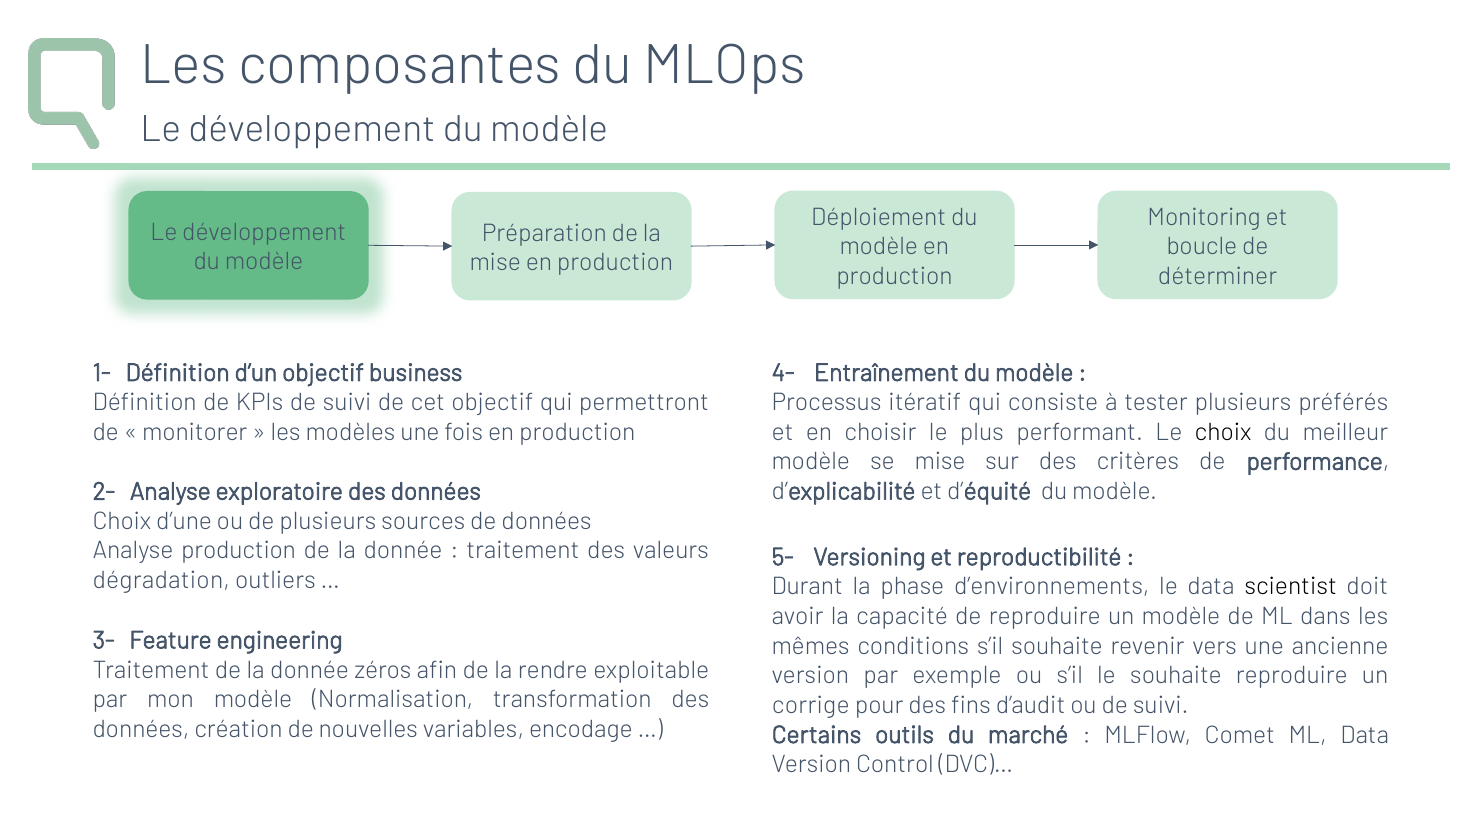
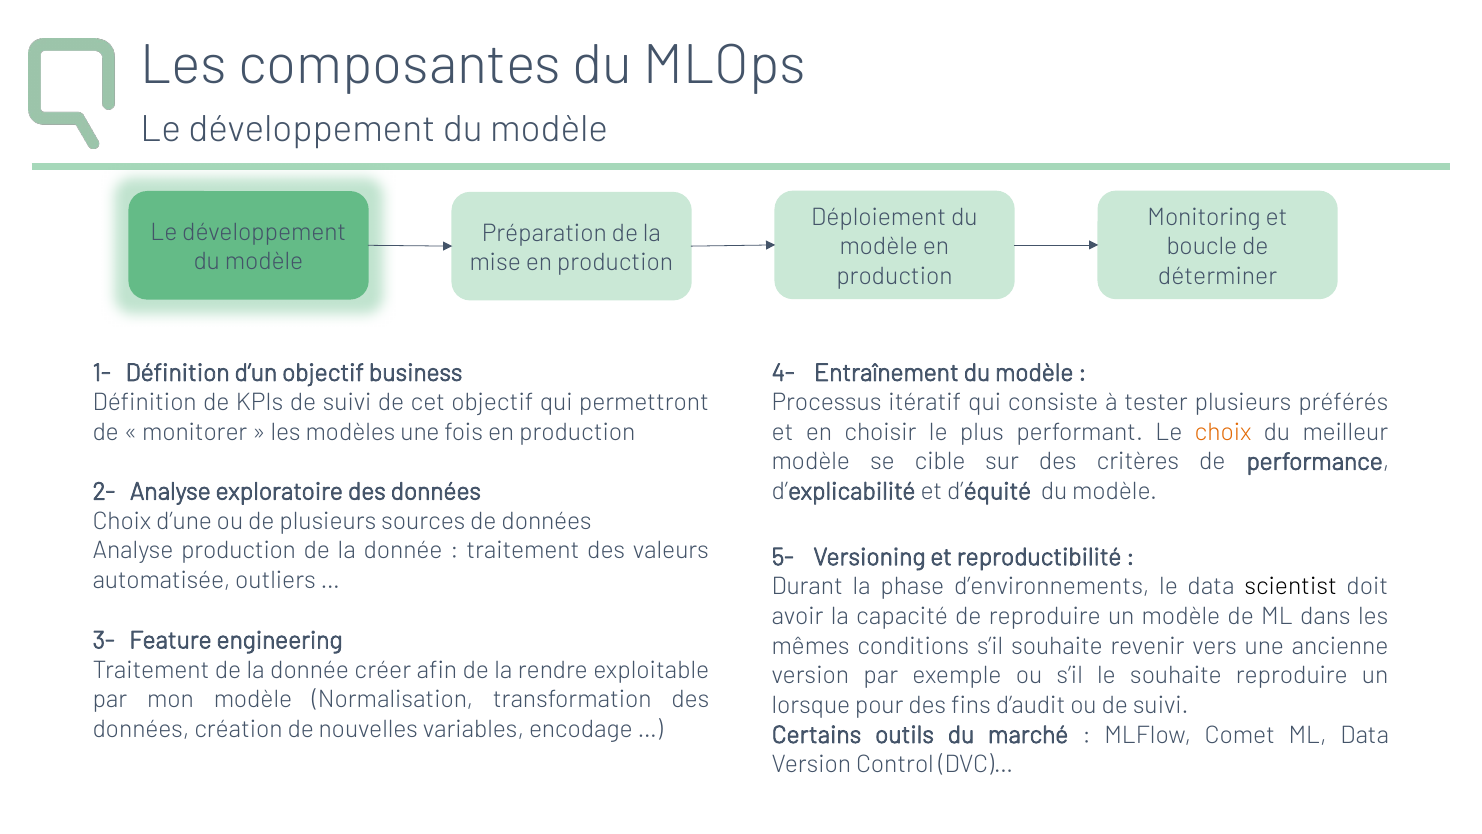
choix colour: black -> orange (1223, 432)
se mise: mise -> cible (940, 461)
dégradation: dégradation -> automatisée (162, 580)
zéros: zéros -> créer (383, 670)
corrige: corrige -> lorsque (811, 705)
